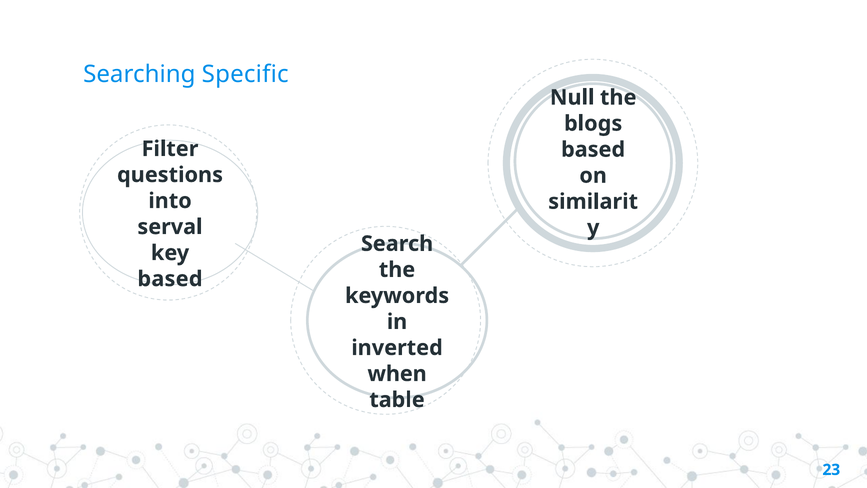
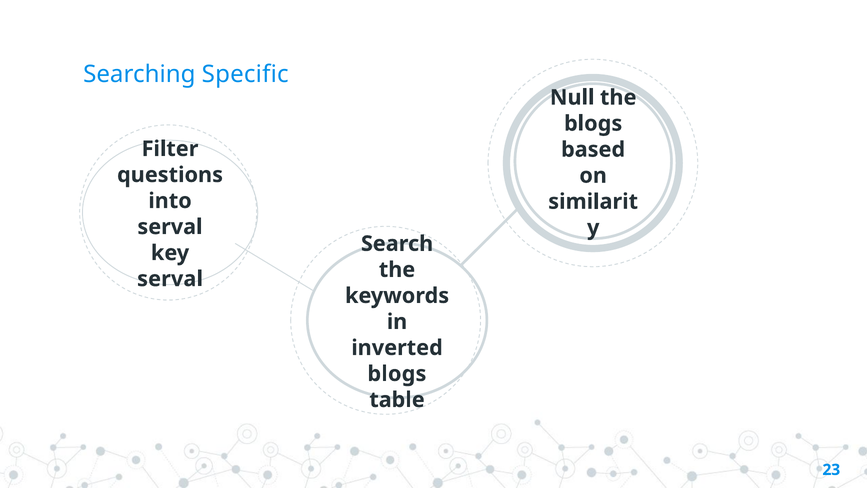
based: based -> serval (170, 279)
when: when -> blogs (397, 374)
